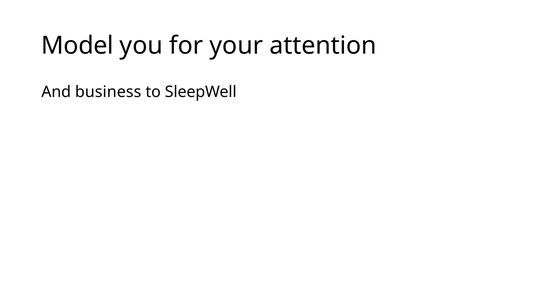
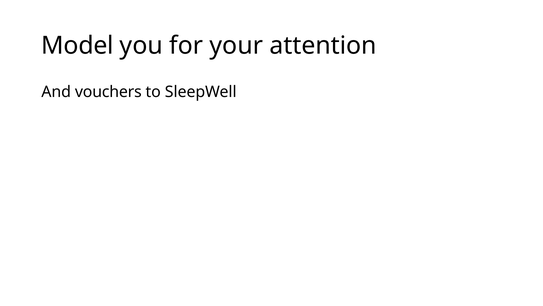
business: business -> vouchers (108, 92)
